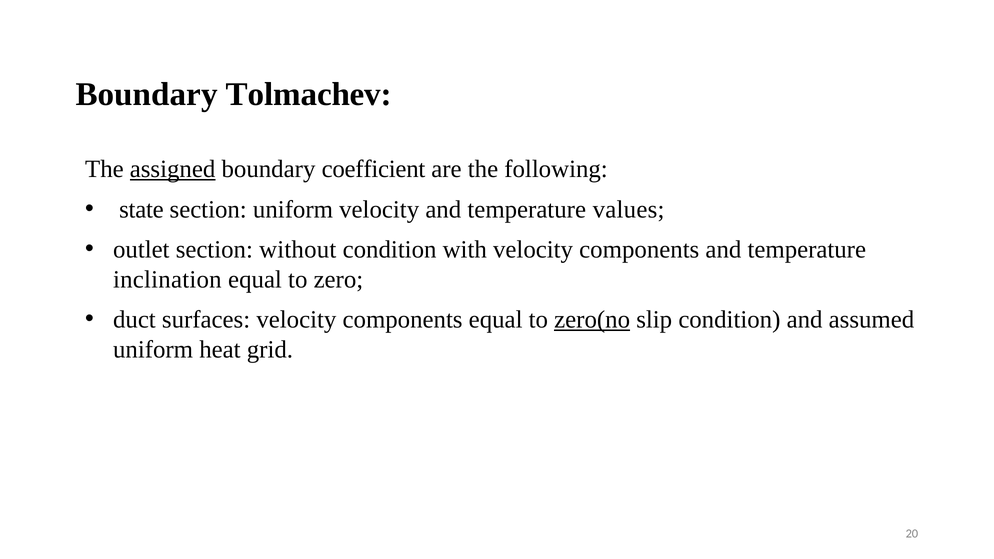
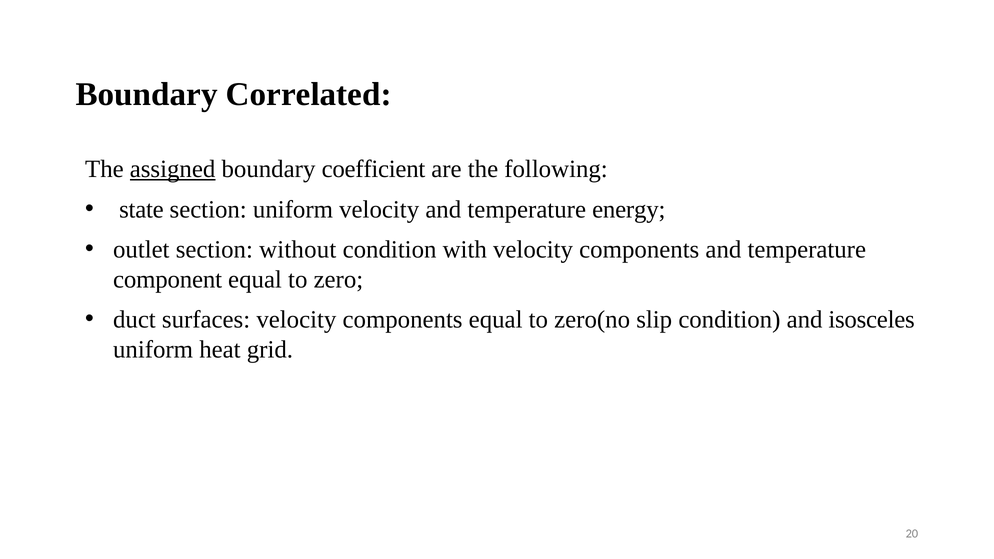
Tolmachev: Tolmachev -> Correlated (309, 95)
values: values -> energy (629, 209)
inclination: inclination -> component (168, 279)
zero(no underline: present -> none (592, 320)
assumed: assumed -> isosceles (872, 320)
